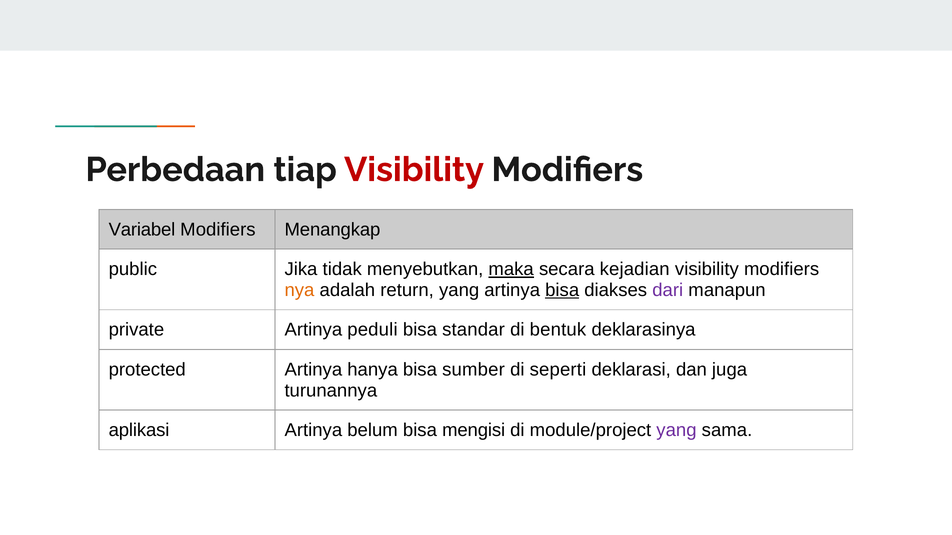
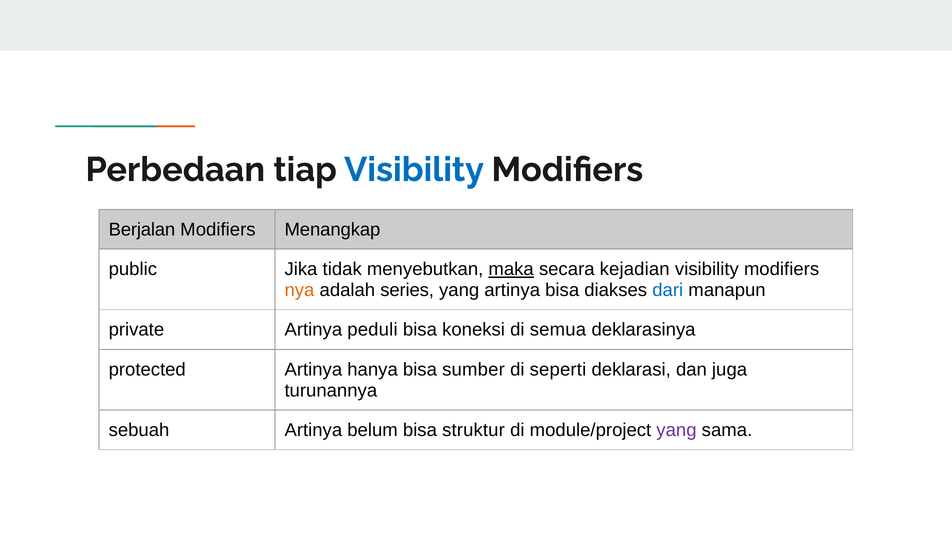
Visibility colour: red -> blue (414, 170)
Variabel: Variabel -> Berjalan (142, 230)
return: return -> series (407, 290)
bisa underline: present -> none (562, 290)
dari colour: purple -> blue (668, 290)
standar: standar -> koneksi (474, 330)
bentuk: bentuk -> semua (558, 330)
aplikasi: aplikasi -> sebuah (139, 431)
mengisi: mengisi -> struktur (474, 431)
